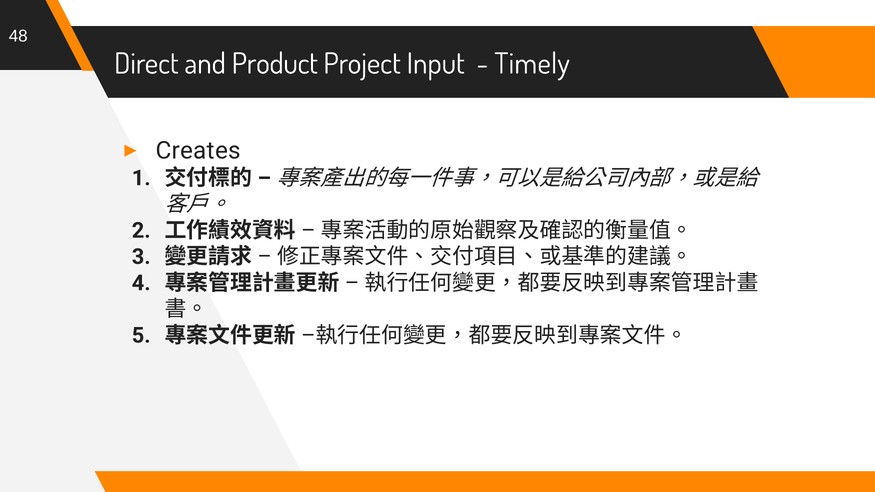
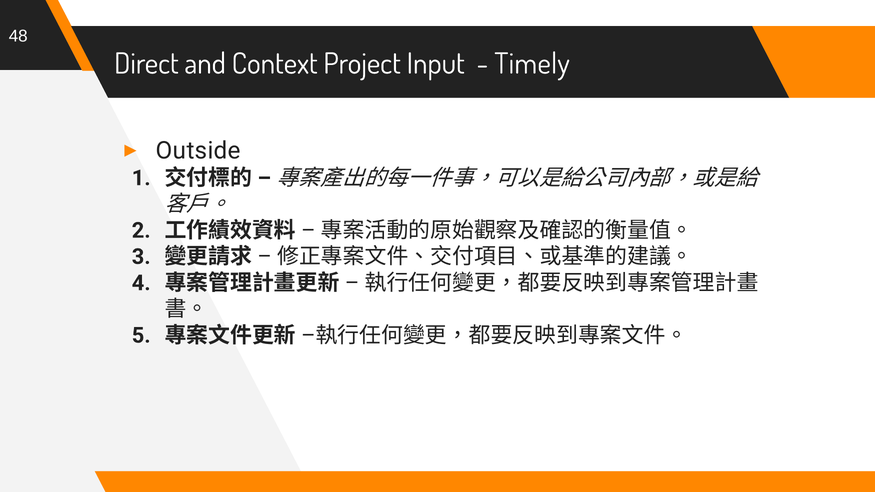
Product: Product -> Context (275, 64)
Creates: Creates -> Outside (198, 151)
